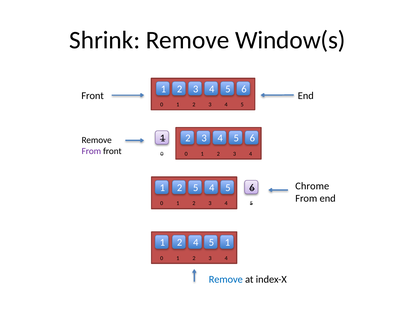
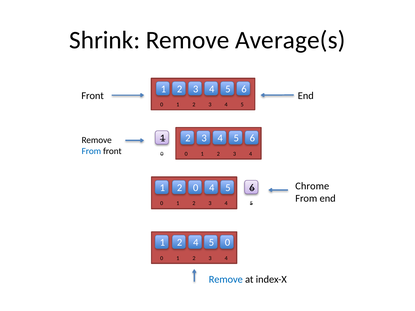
Window(s: Window(s -> Average(s (290, 40)
From colour: purple -> blue (91, 151)
2 5: 5 -> 0 (196, 188)
2 4 5 1: 1 -> 0 (228, 243)
